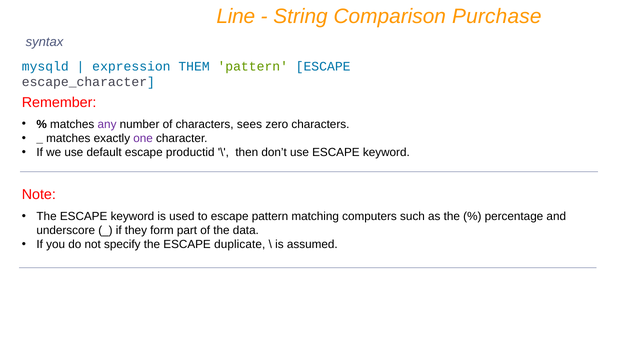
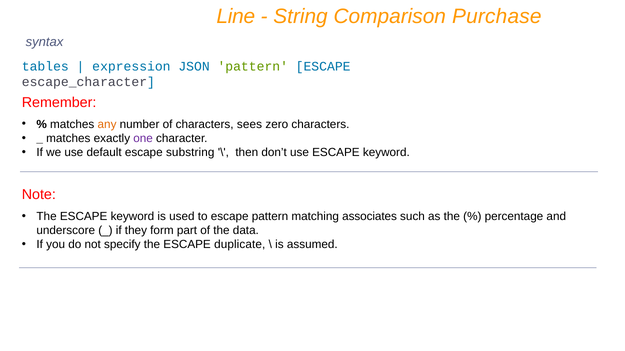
mysqld: mysqld -> tables (45, 67)
THEM: THEM -> JSON (194, 67)
any colour: purple -> orange (107, 124)
productid: productid -> substring (190, 153)
computers: computers -> associates (370, 217)
